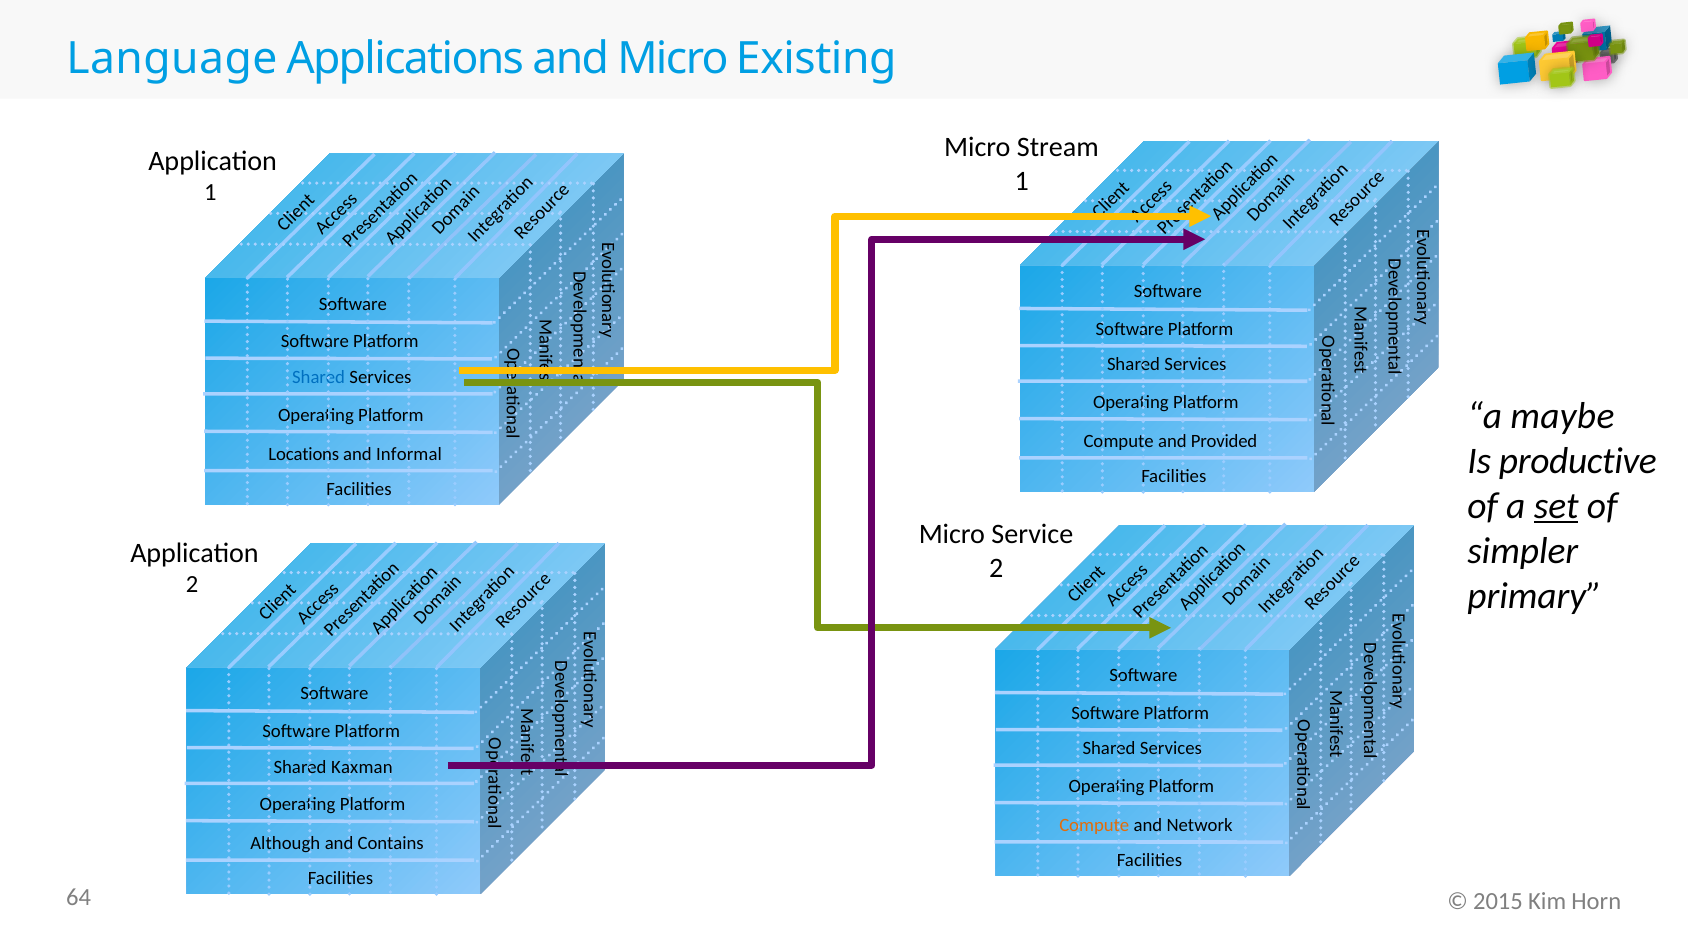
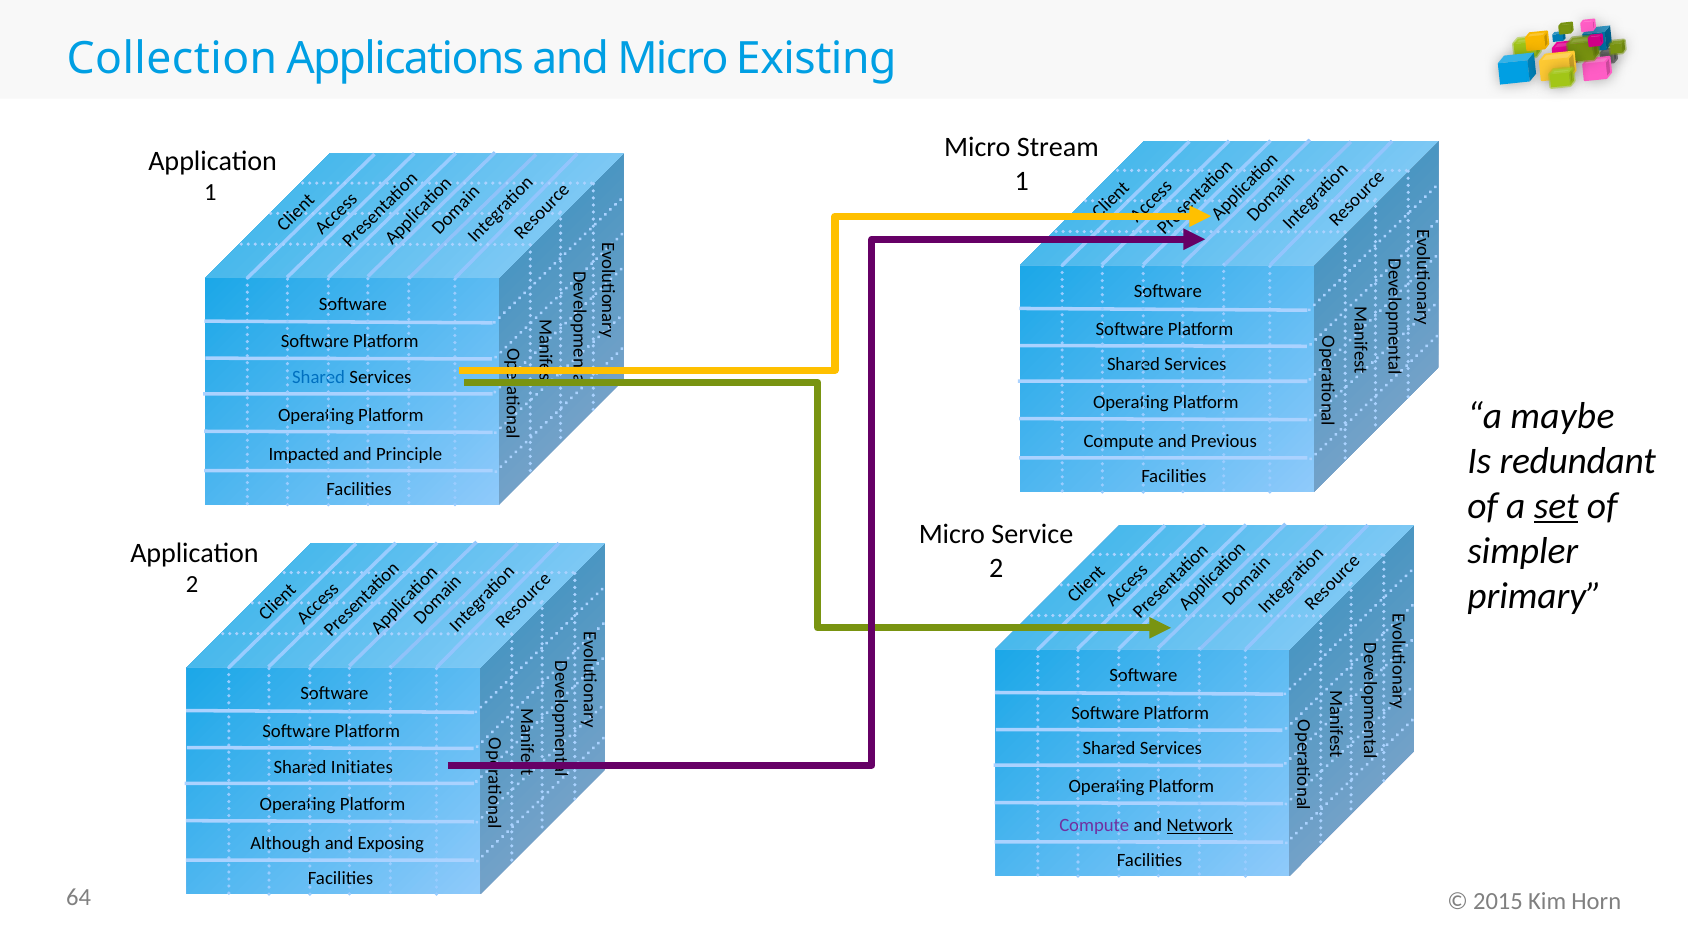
Language: Language -> Collection (172, 59)
Provided: Provided -> Previous (1224, 441)
productive: productive -> redundant (1578, 461)
Locations: Locations -> Impacted (304, 454)
Informal: Informal -> Principle (409, 454)
Kaxman: Kaxman -> Initiates (362, 766)
Compute colour: orange -> purple (1094, 825)
Network underline: none -> present (1200, 825)
Contains: Contains -> Exposing (391, 843)
